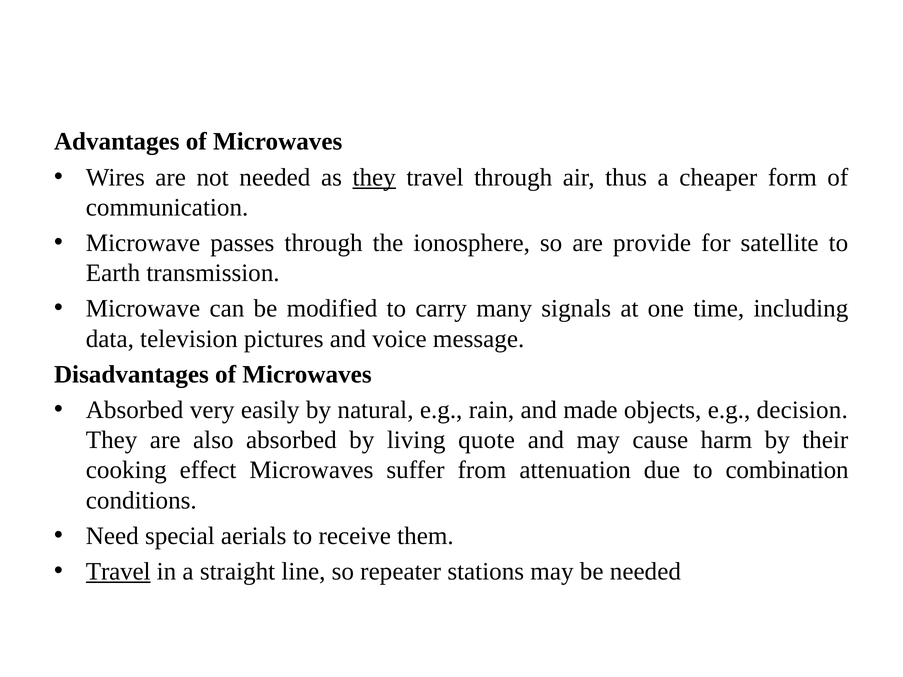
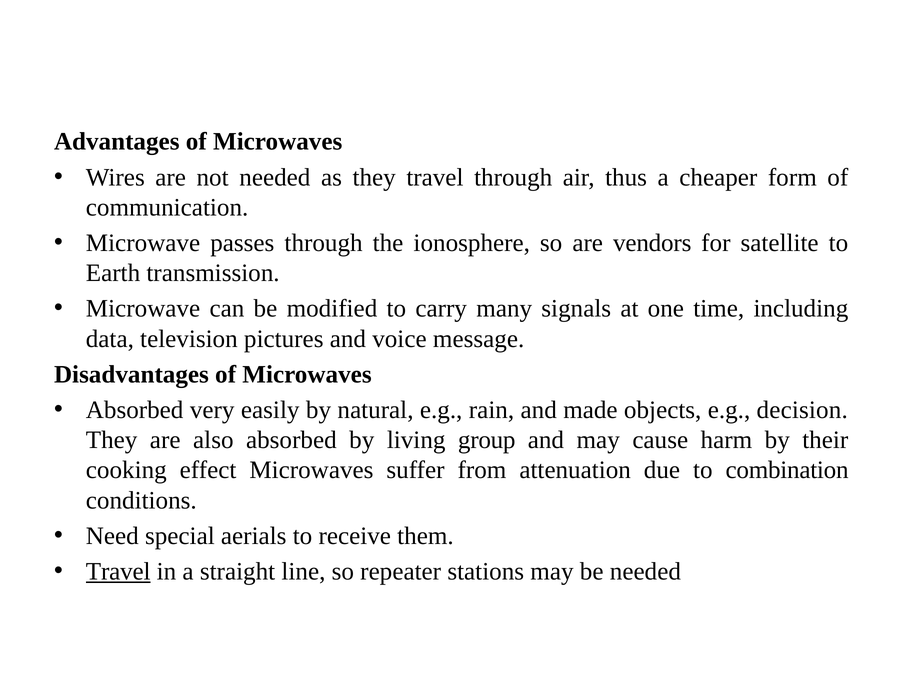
they underline: present -> none (374, 177)
provide: provide -> vendors (652, 243)
quote: quote -> group (487, 440)
